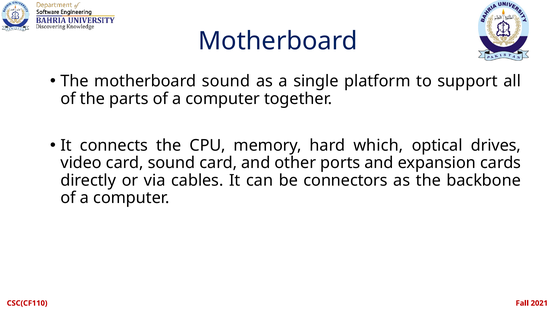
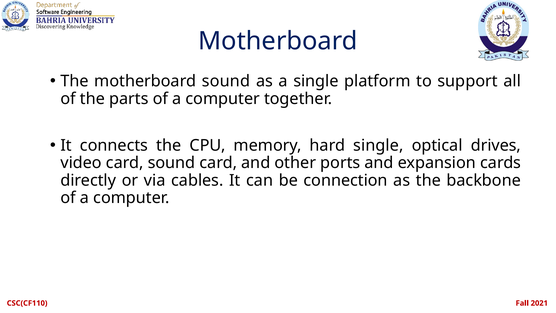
hard which: which -> single (378, 145)
connectors: connectors -> connection (346, 180)
